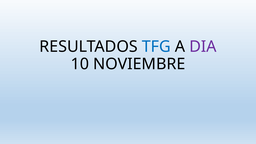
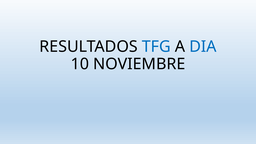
DIA colour: purple -> blue (203, 47)
